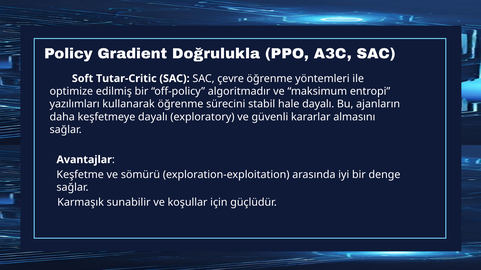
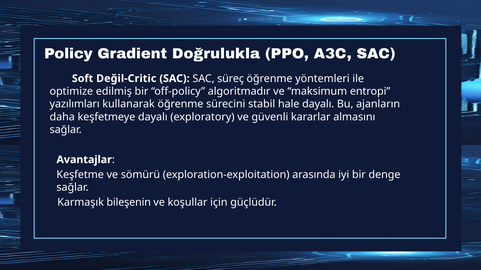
Tutar-Critic: Tutar-Critic -> Değil-Critic (126, 79)
çevre: çevre -> süreç (231, 79)
sunabilir: sunabilir -> bileşenin (129, 203)
